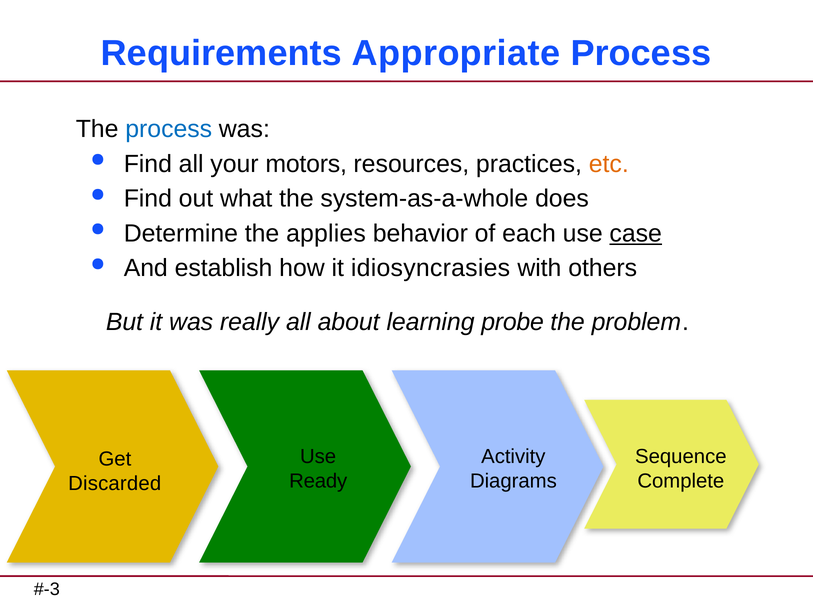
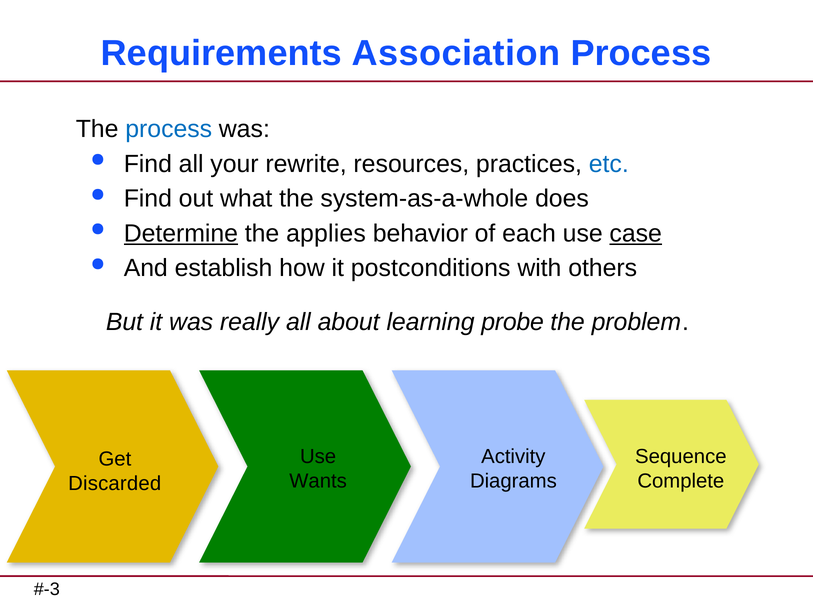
Appropriate: Appropriate -> Association (456, 53)
motors: motors -> rewrite (306, 164)
etc colour: orange -> blue (609, 164)
Determine underline: none -> present (181, 233)
idiosyncrasies: idiosyncrasies -> postconditions (431, 268)
Ready: Ready -> Wants (318, 481)
